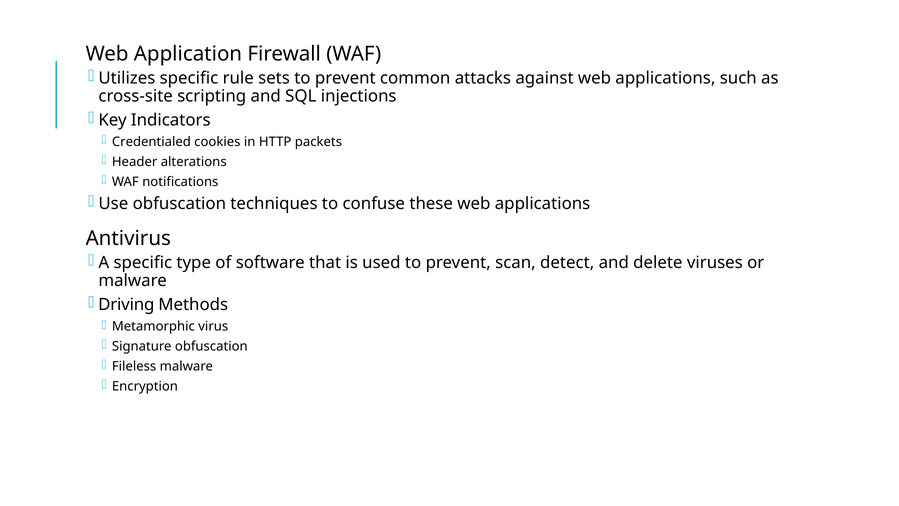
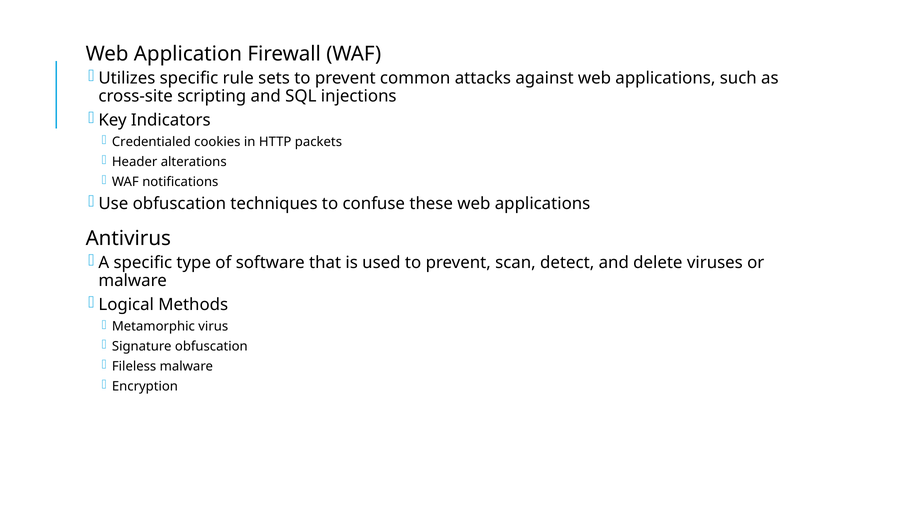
Driving: Driving -> Logical (126, 305)
